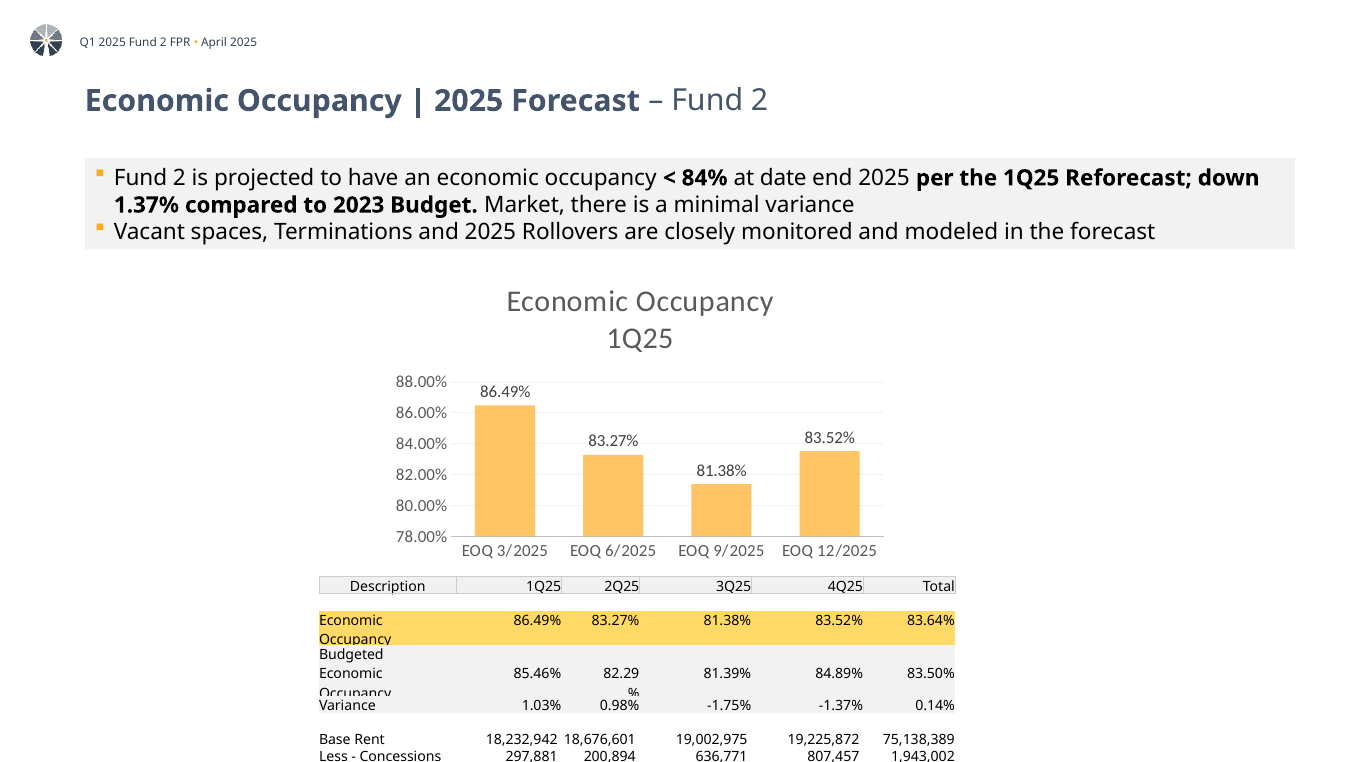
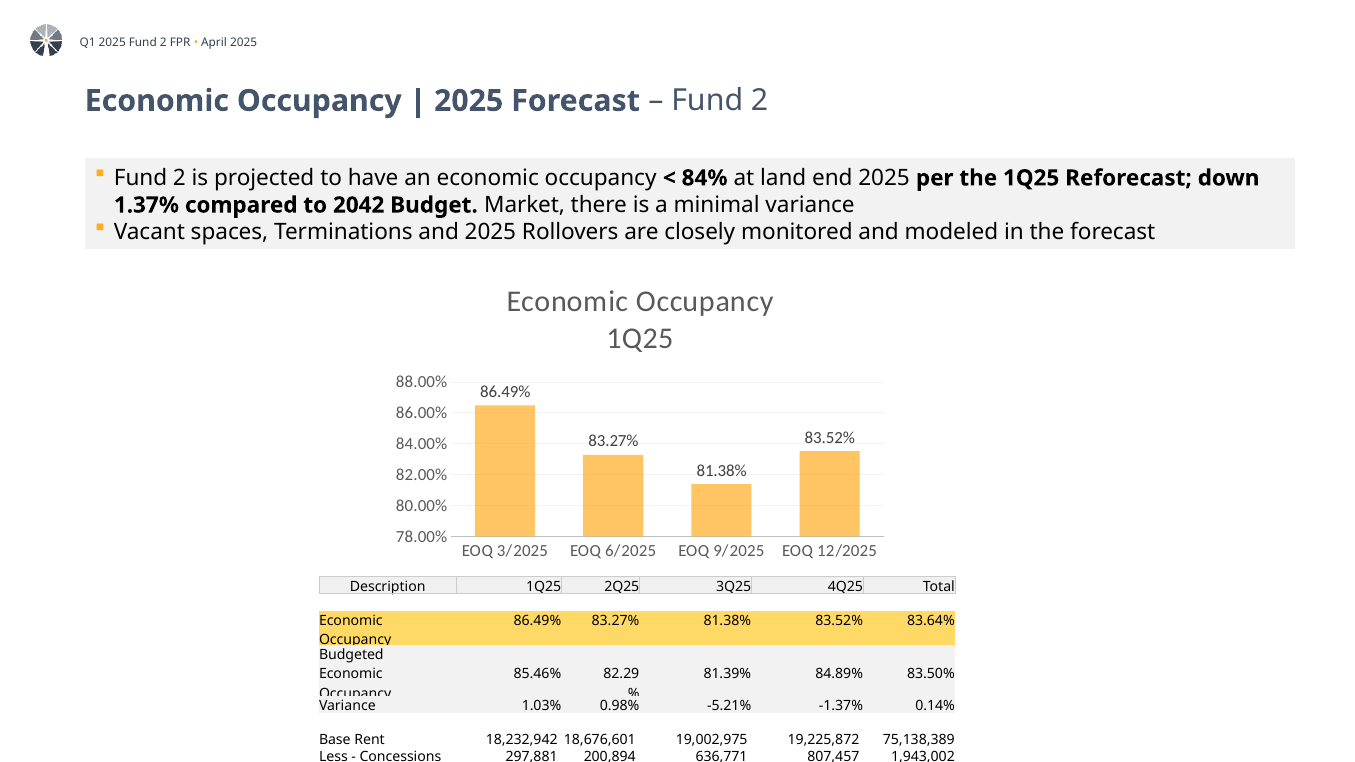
date: date -> land (783, 178)
2023: 2023 -> 2042 (359, 205)
-1.75%: -1.75% -> -5.21% (729, 706)
